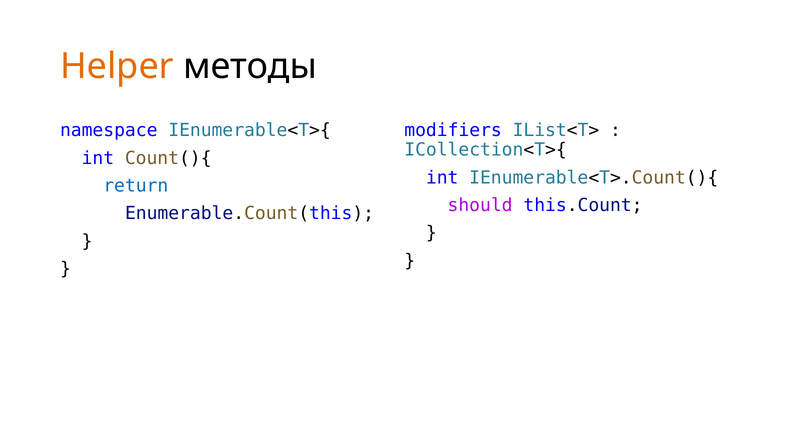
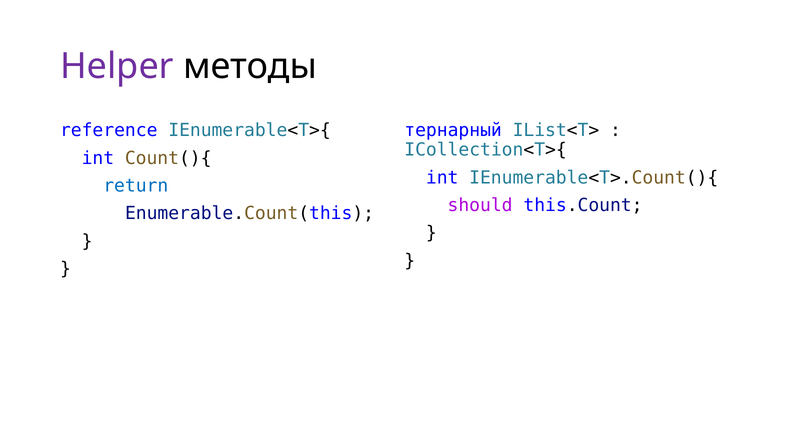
Helper colour: orange -> purple (117, 66)
namespace: namespace -> reference (109, 130)
modifiers: modifiers -> тернарный (453, 130)
